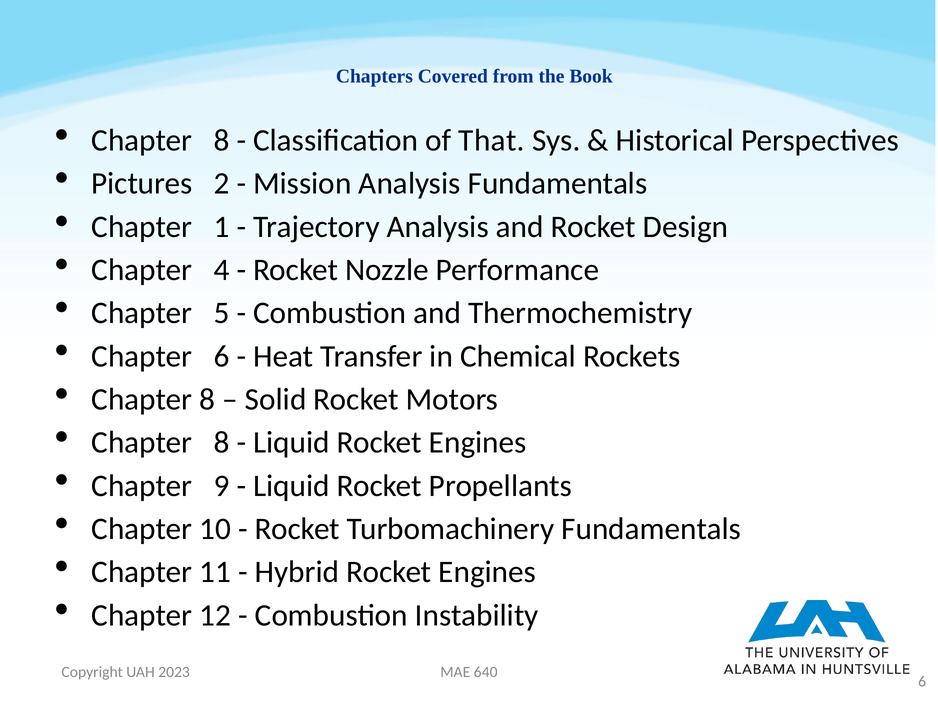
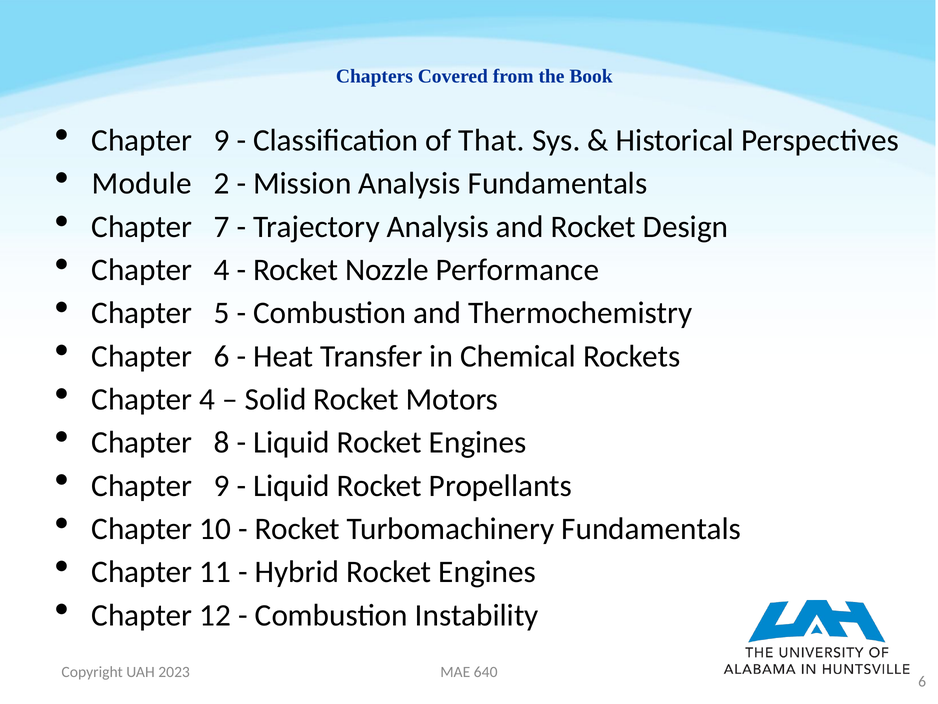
8: 8 -> 9 (221, 140)
Pictures: Pictures -> Module (142, 183)
1: 1 -> 7 (221, 227)
8: 8 -> 4 (207, 399)
